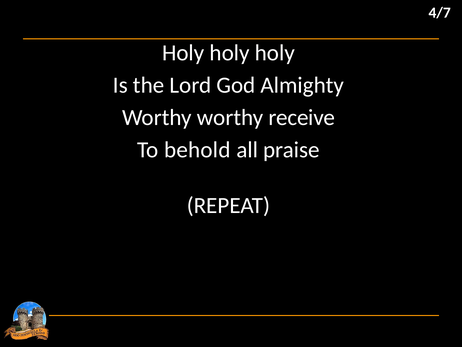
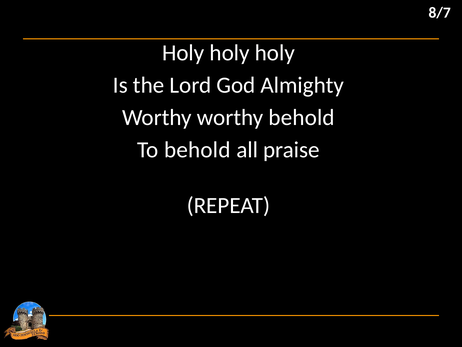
4/7: 4/7 -> 8/7 (440, 13)
worthy receive: receive -> behold (302, 117)
